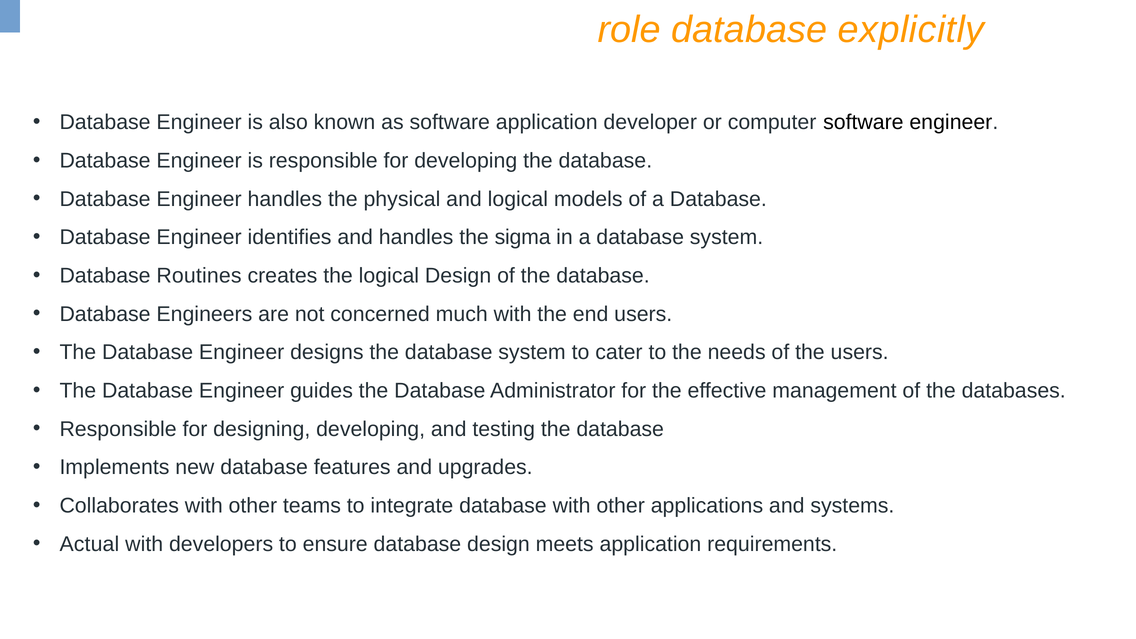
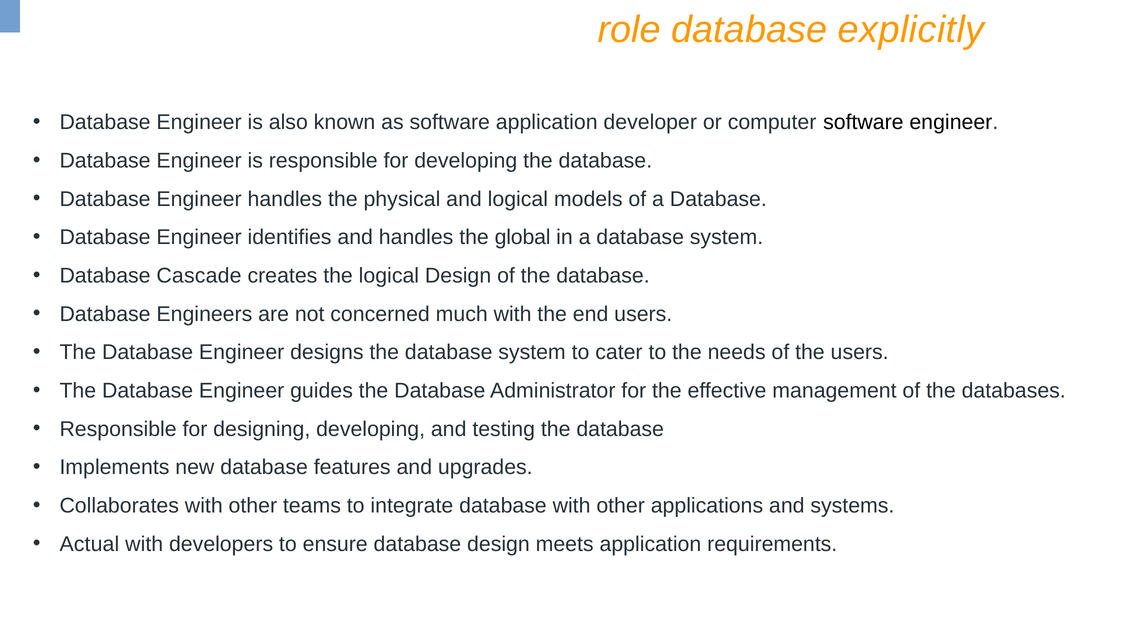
sigma: sigma -> global (523, 237)
Routines: Routines -> Cascade (199, 276)
